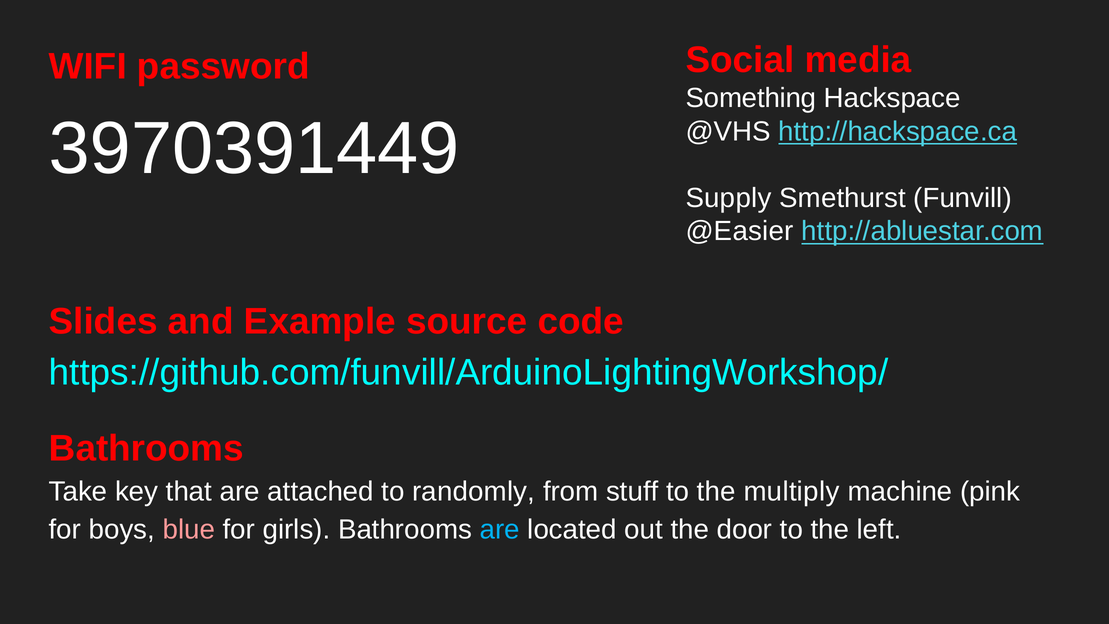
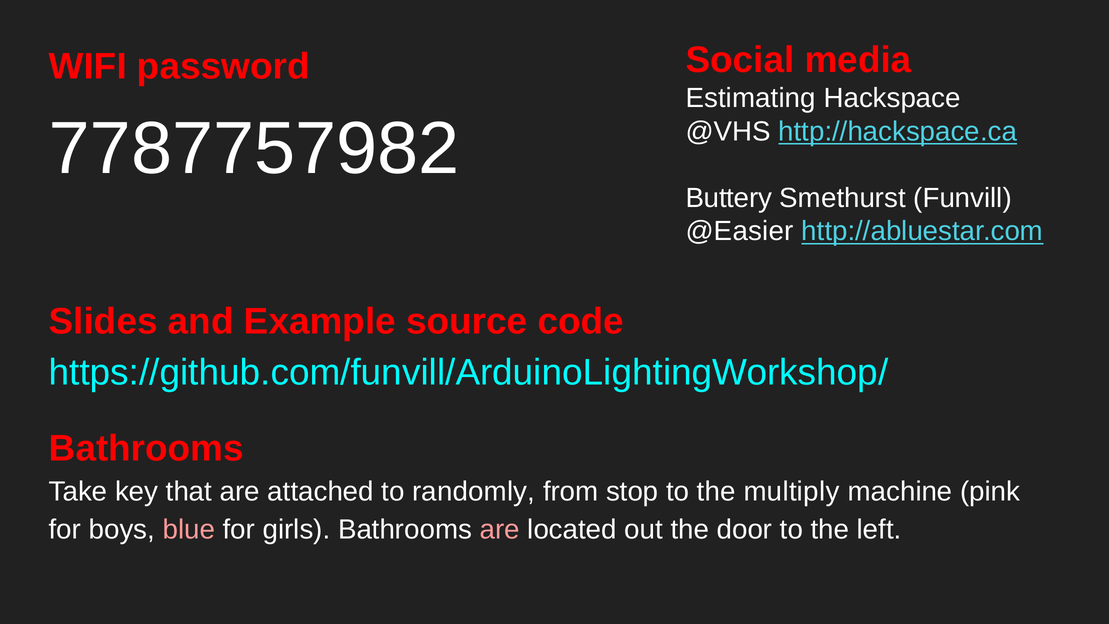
Something: Something -> Estimating (751, 98)
3970391449: 3970391449 -> 7787757982 (254, 149)
Supply: Supply -> Buttery (729, 198)
stuff: stuff -> stop (632, 491)
are colour: light blue -> pink (500, 530)
